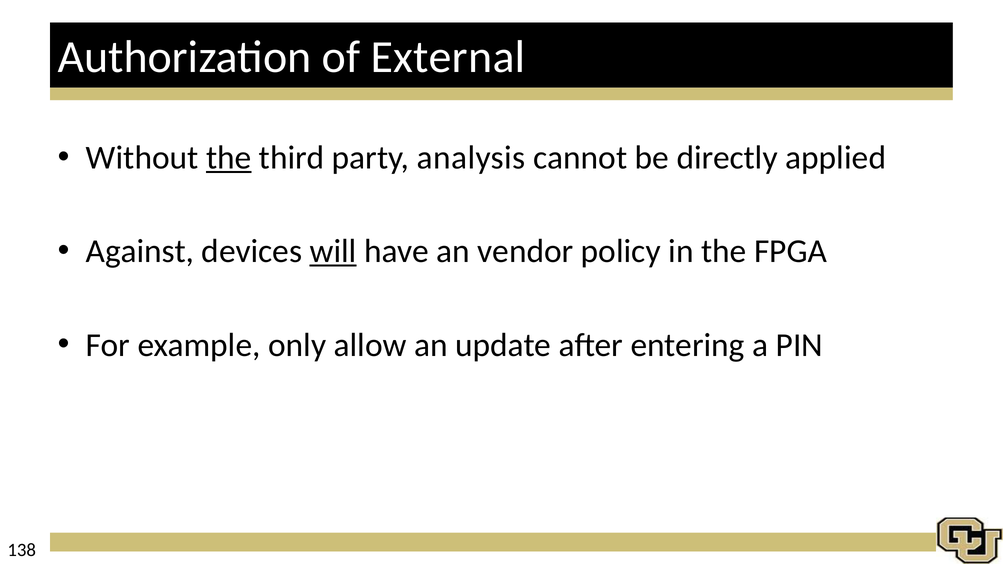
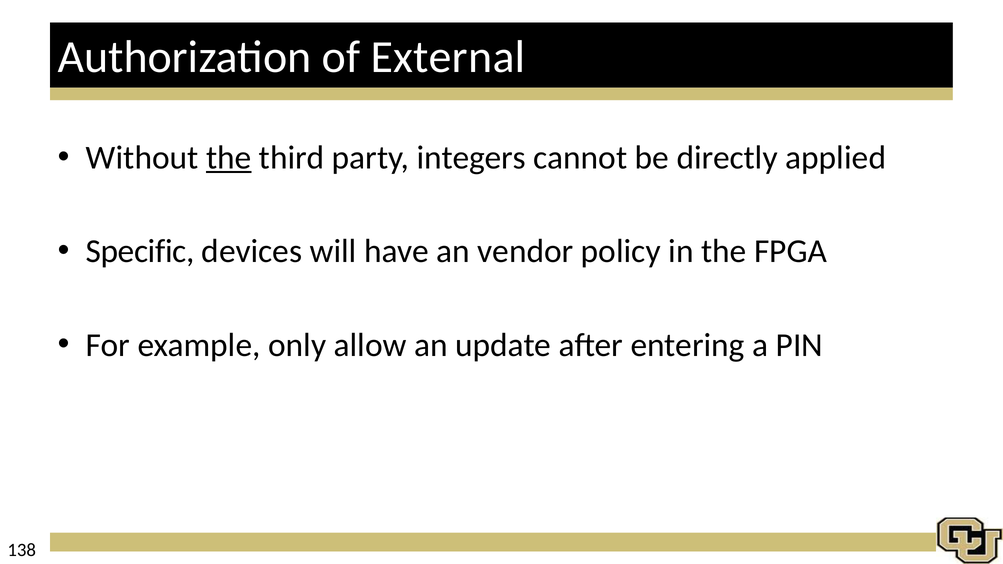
analysis: analysis -> integers (471, 158)
Against: Against -> Specific (140, 251)
will underline: present -> none (333, 251)
